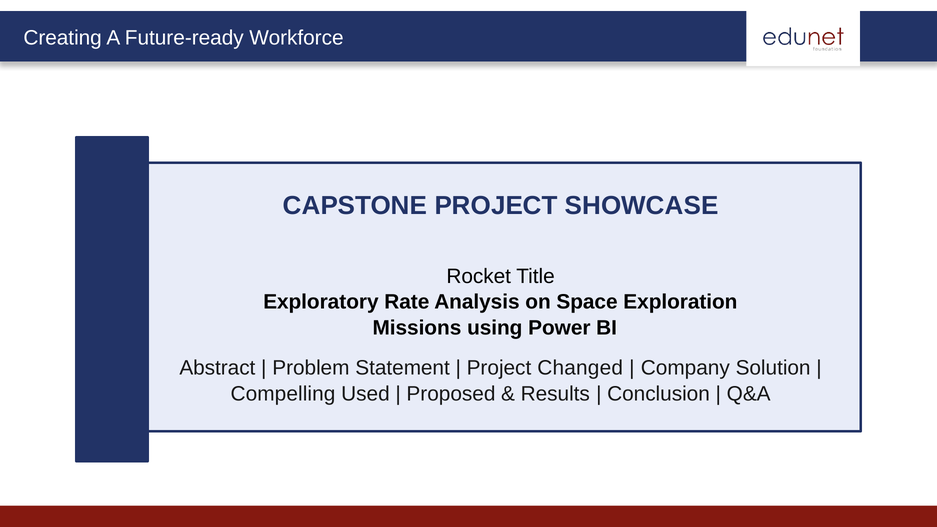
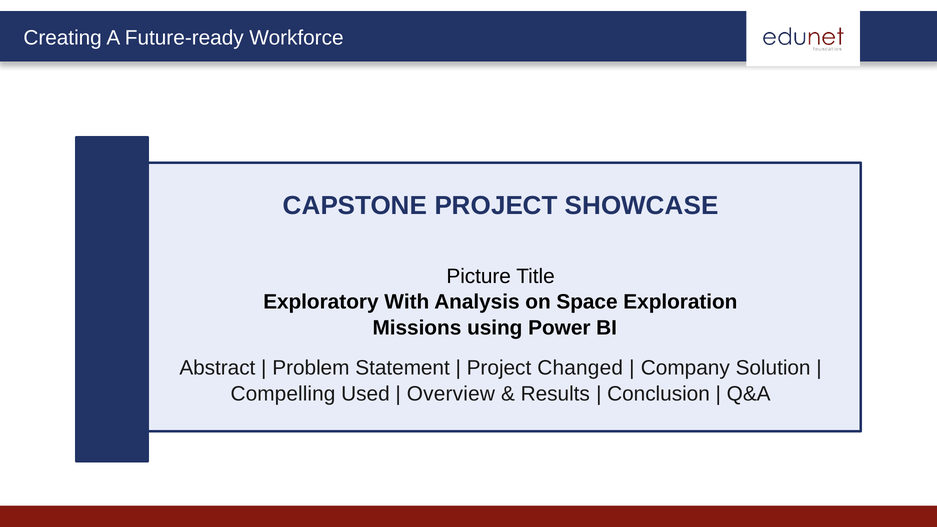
Rocket: Rocket -> Picture (479, 276)
Rate: Rate -> With (407, 302)
Proposed: Proposed -> Overview (451, 394)
